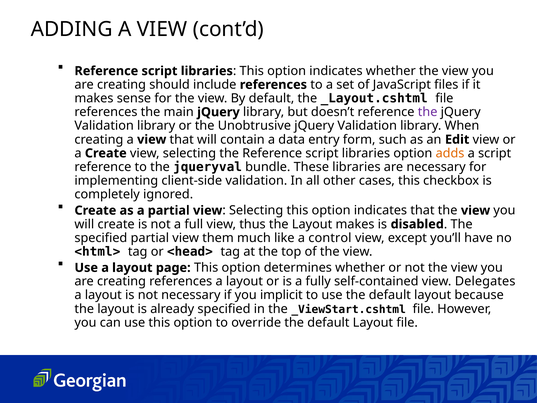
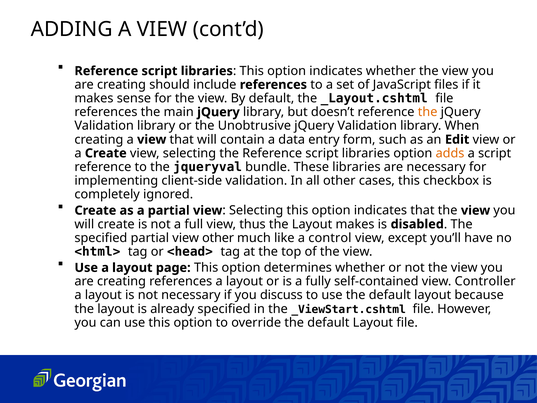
the colour: purple -> orange (428, 112)
view them: them -> other (218, 238)
Delegates: Delegates -> Controller (485, 281)
implicit: implicit -> discuss (281, 295)
